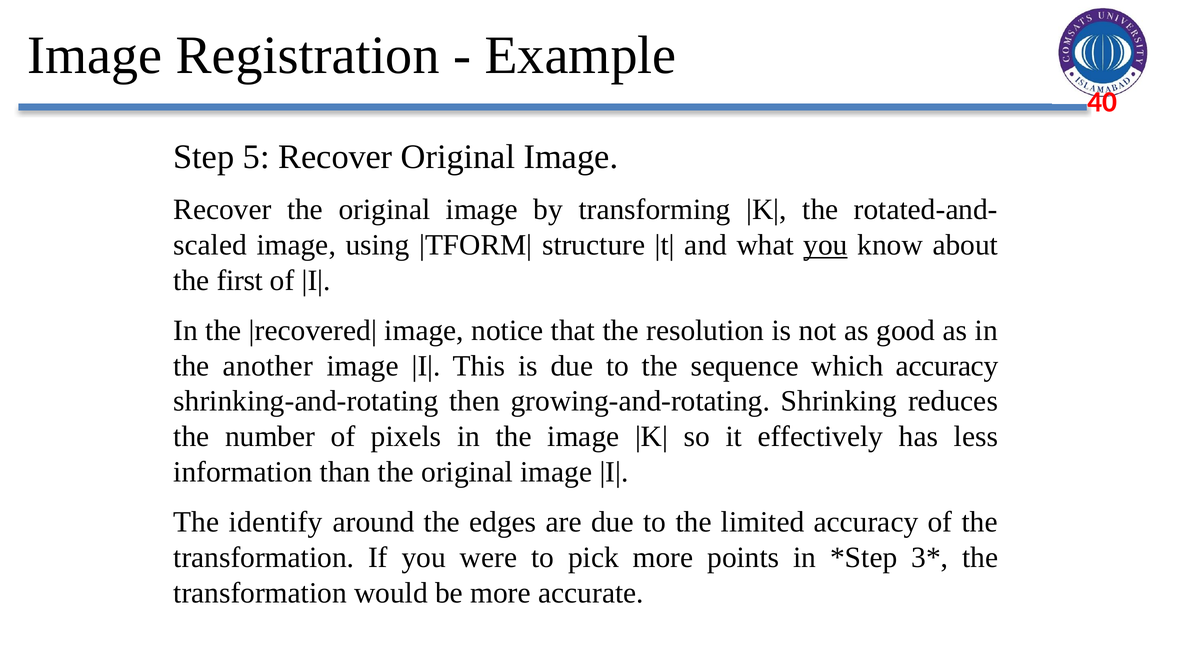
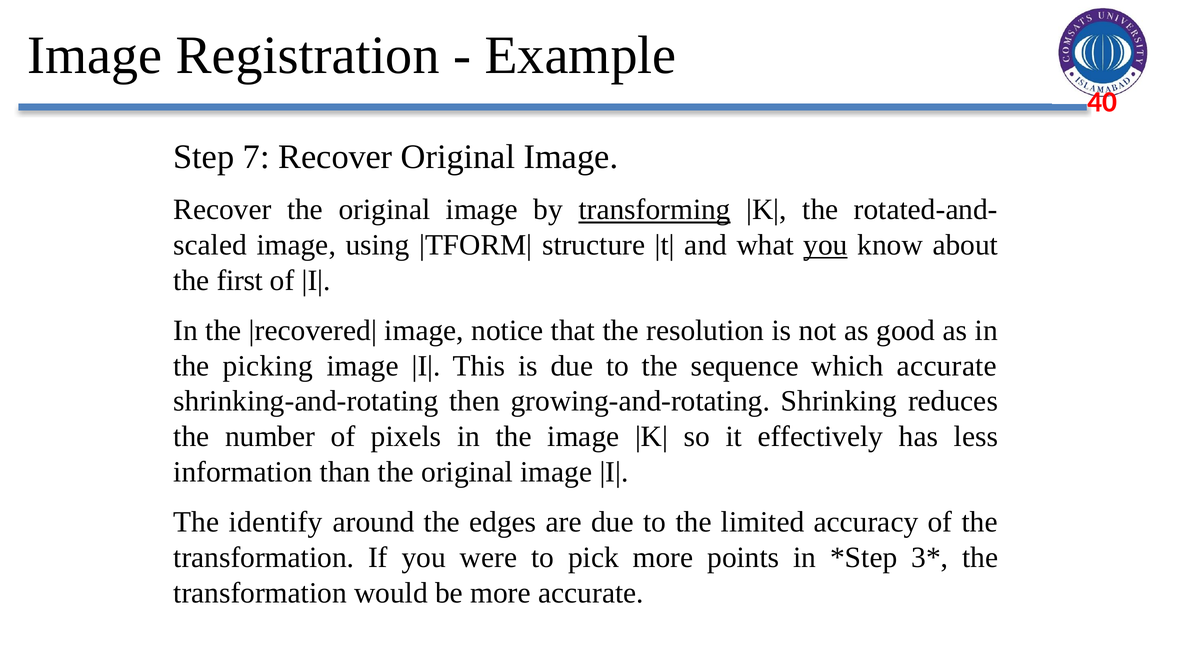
5: 5 -> 7 (256, 157)
transforming underline: none -> present (655, 210)
another: another -> picking (268, 366)
which accuracy: accuracy -> accurate (947, 366)
